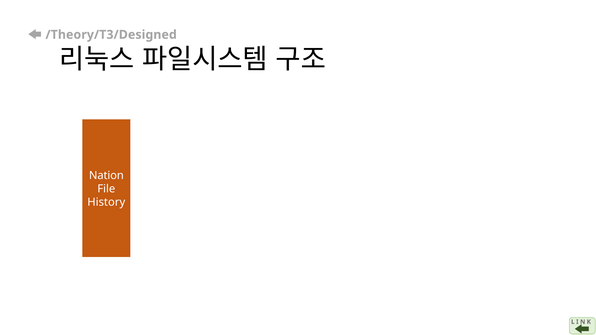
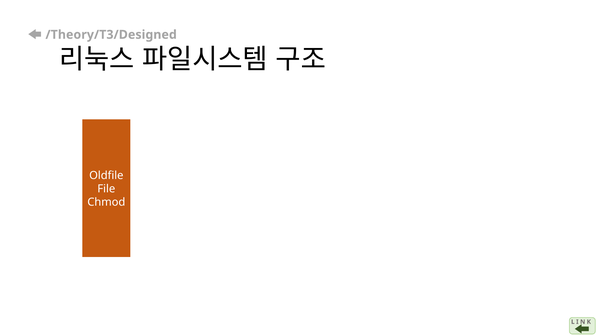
Nation: Nation -> Oldfile (106, 176)
History: History -> Chmod (106, 202)
